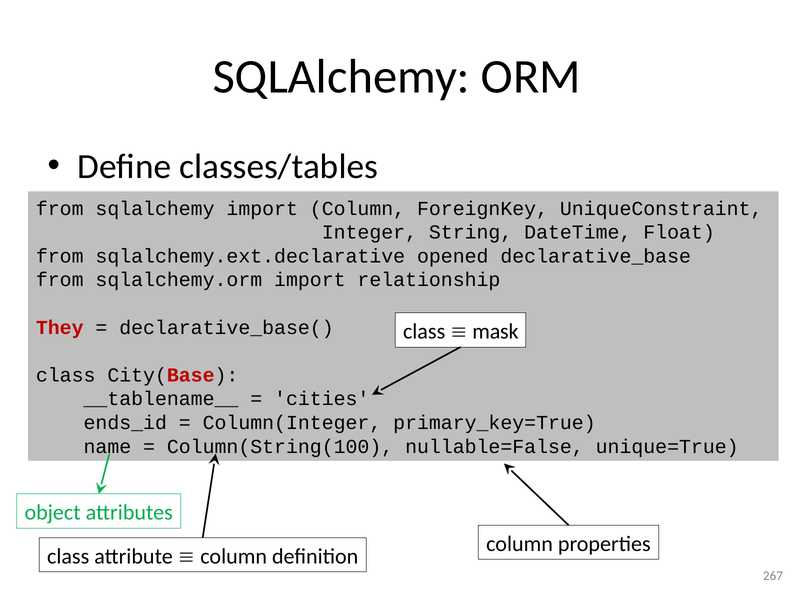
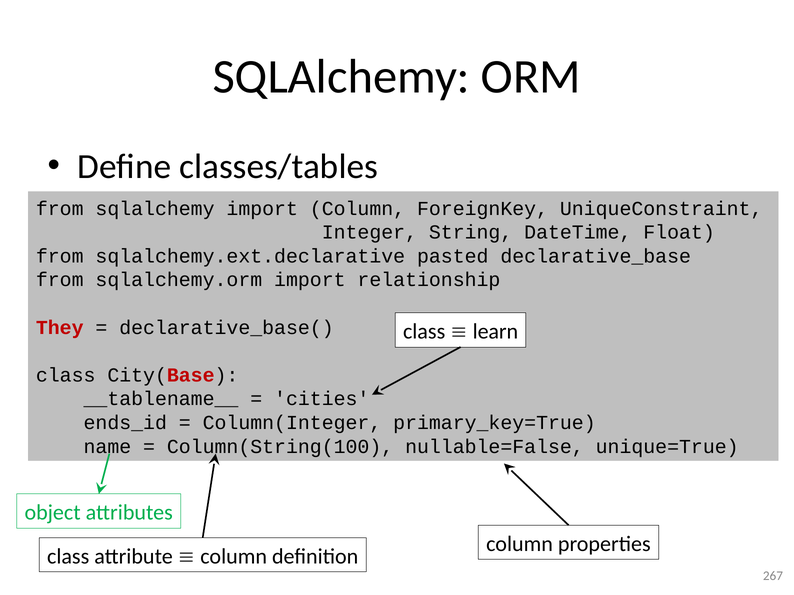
opened: opened -> pasted (453, 256)
mask: mask -> learn (495, 332)
